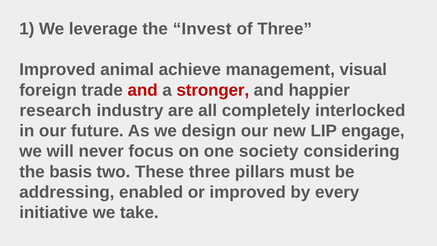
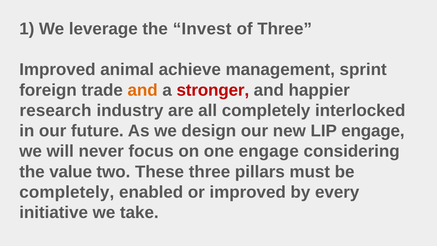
visual: visual -> sprint (363, 70)
and colour: red -> orange (143, 90)
one society: society -> engage (269, 151)
basis: basis -> value (71, 172)
addressing: addressing -> completely (67, 192)
